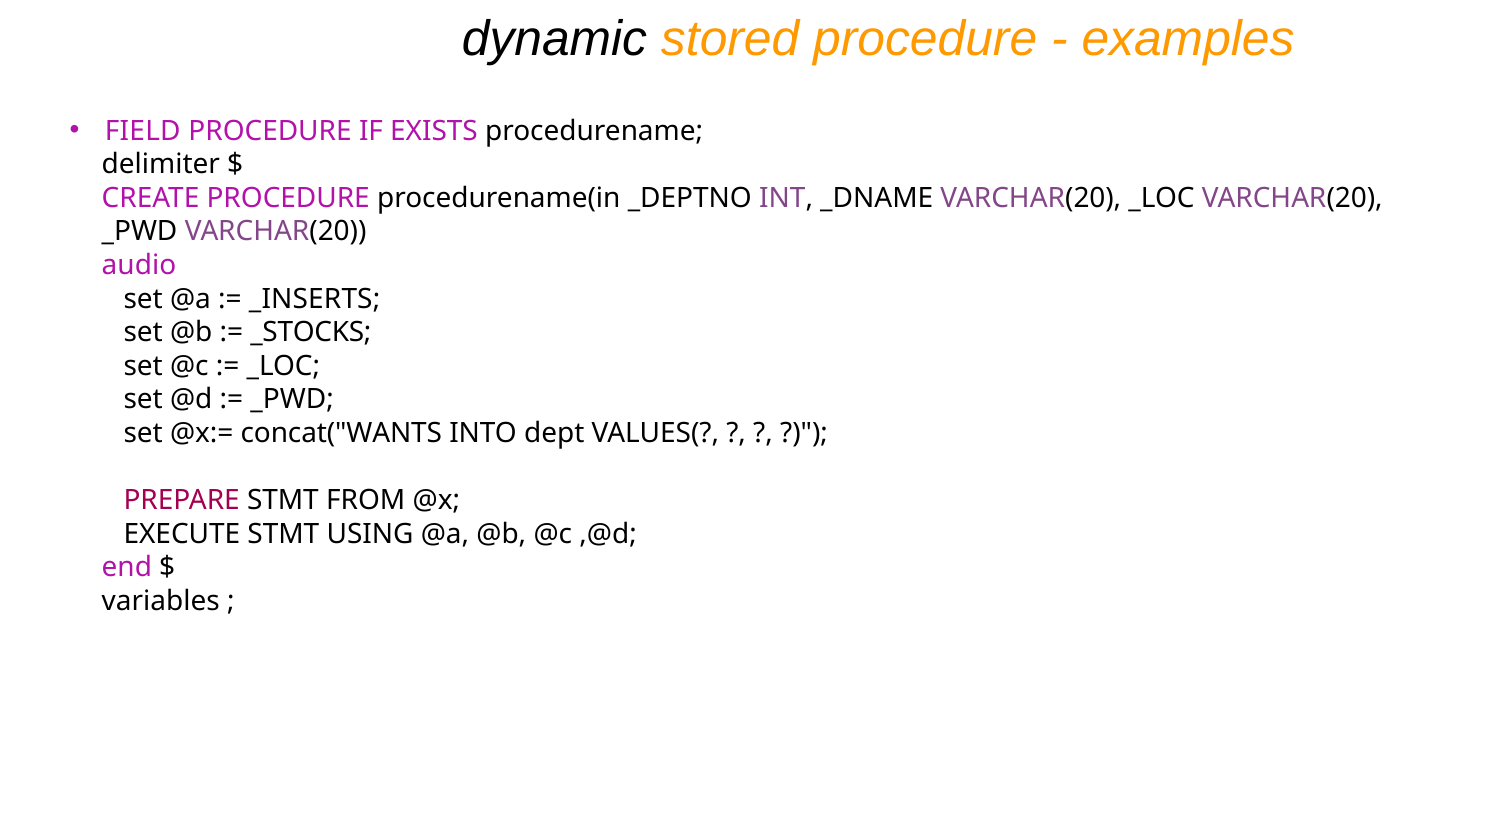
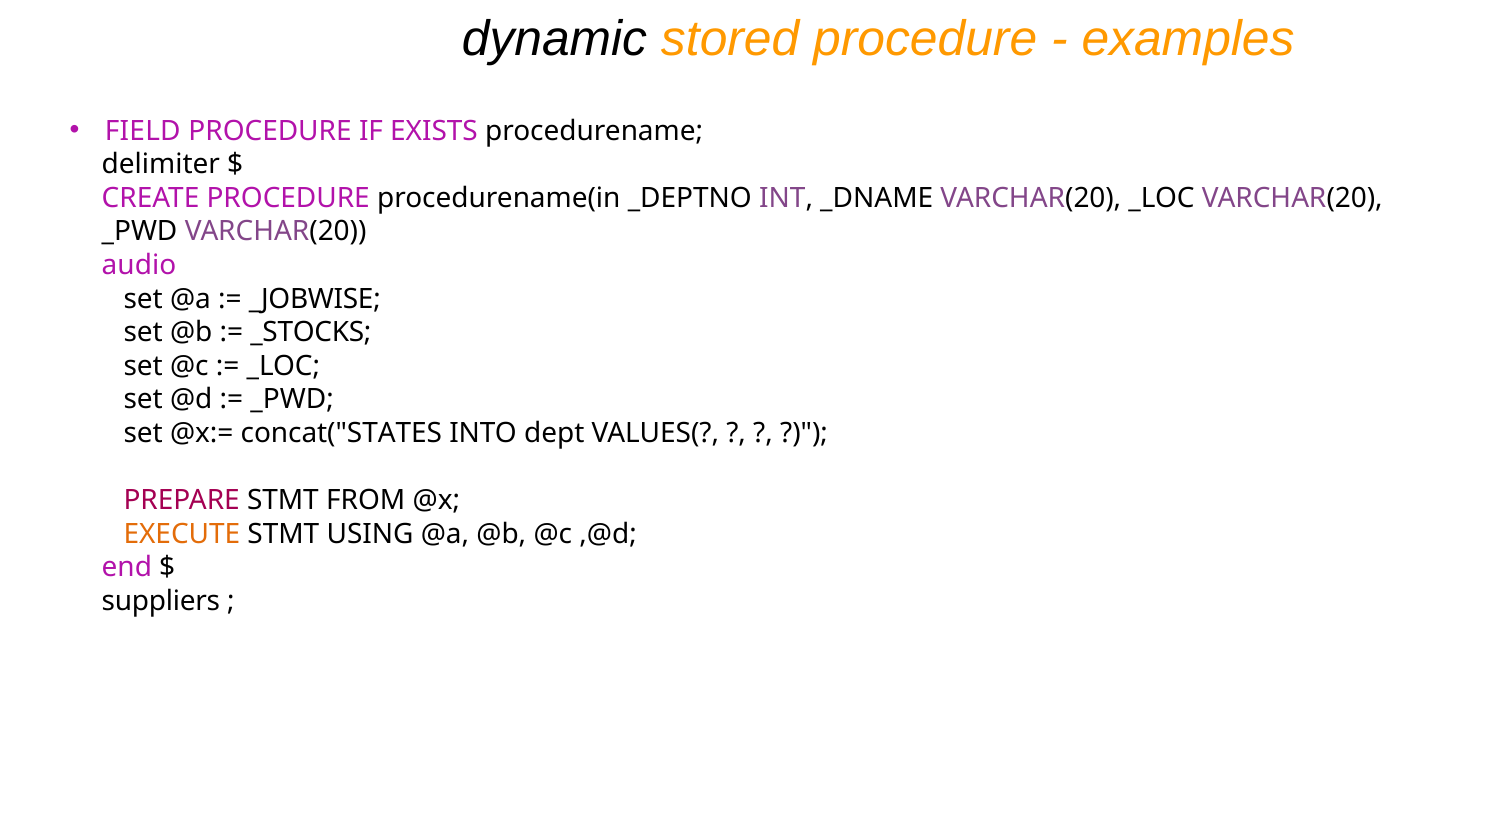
_INSERTS: _INSERTS -> _JOBWISE (315, 299)
concat("WANTS: concat("WANTS -> concat("STATES (341, 433)
EXECUTE colour: black -> orange (182, 534)
variables: variables -> suppliers (161, 601)
